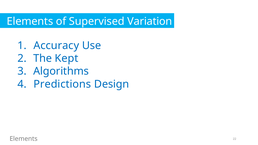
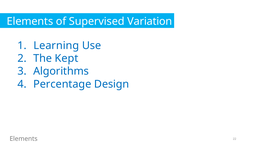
Accuracy: Accuracy -> Learning (56, 45)
Predictions: Predictions -> Percentage (62, 84)
